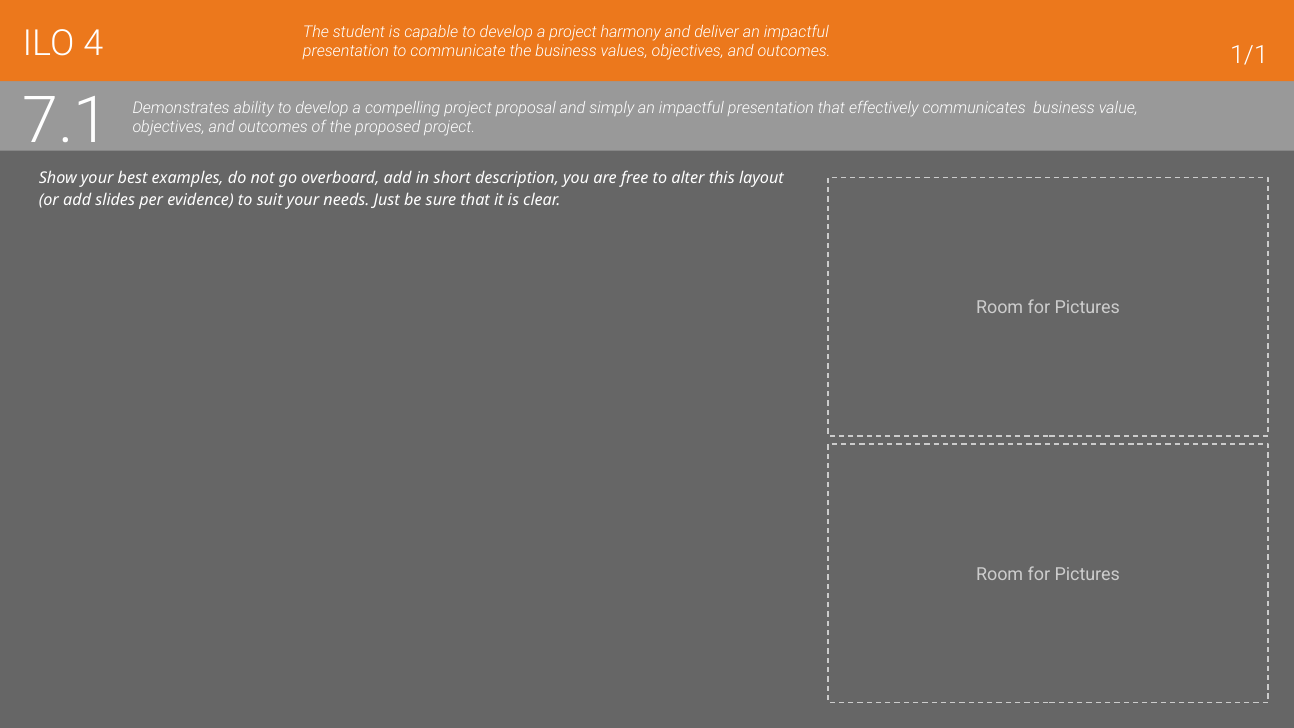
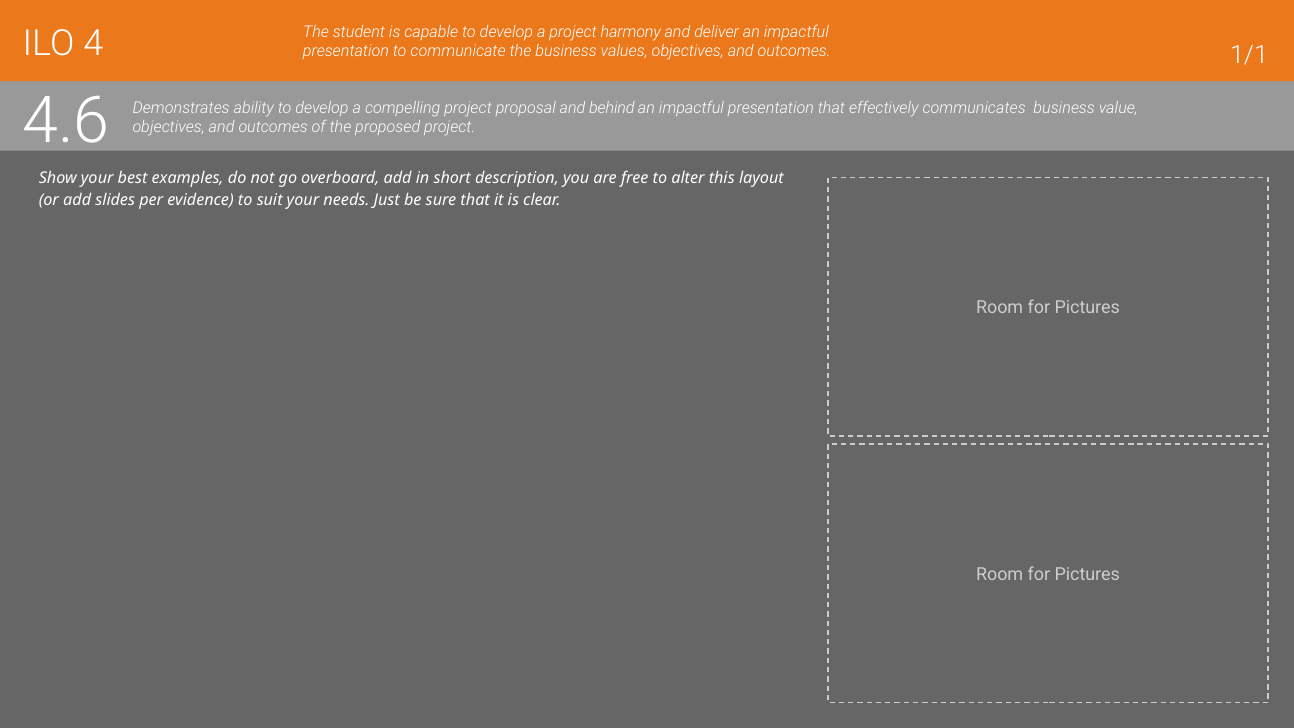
7.1: 7.1 -> 4.6 (66, 121)
simply: simply -> behind (612, 108)
